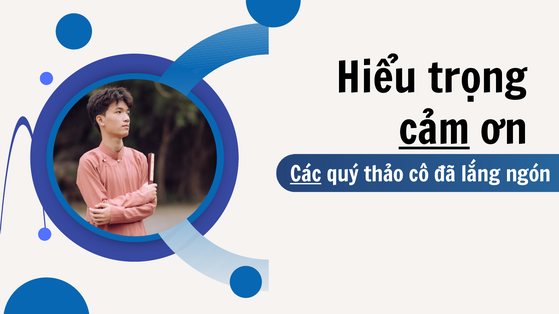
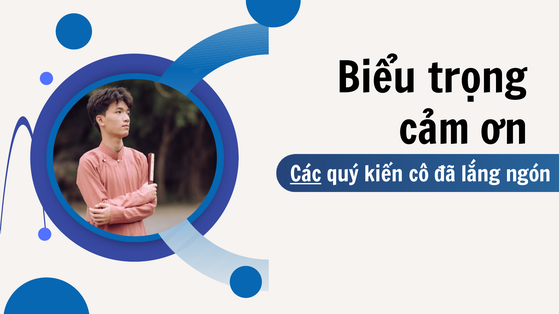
Hiểu: Hiểu -> Biểu (377, 78)
cảm underline: present -> none (434, 130)
thảo: thảo -> kiến (384, 175)
